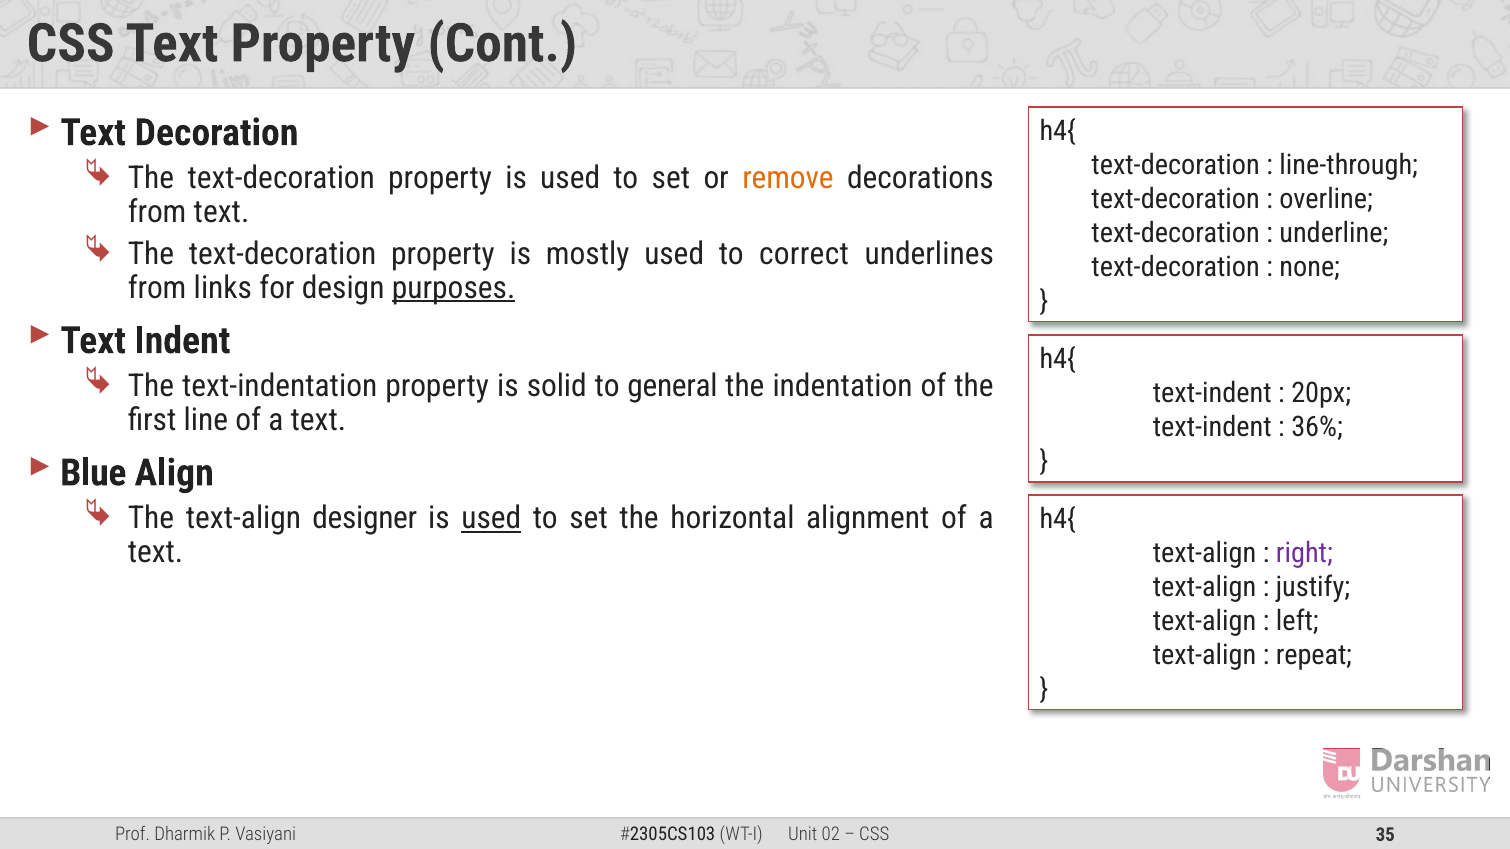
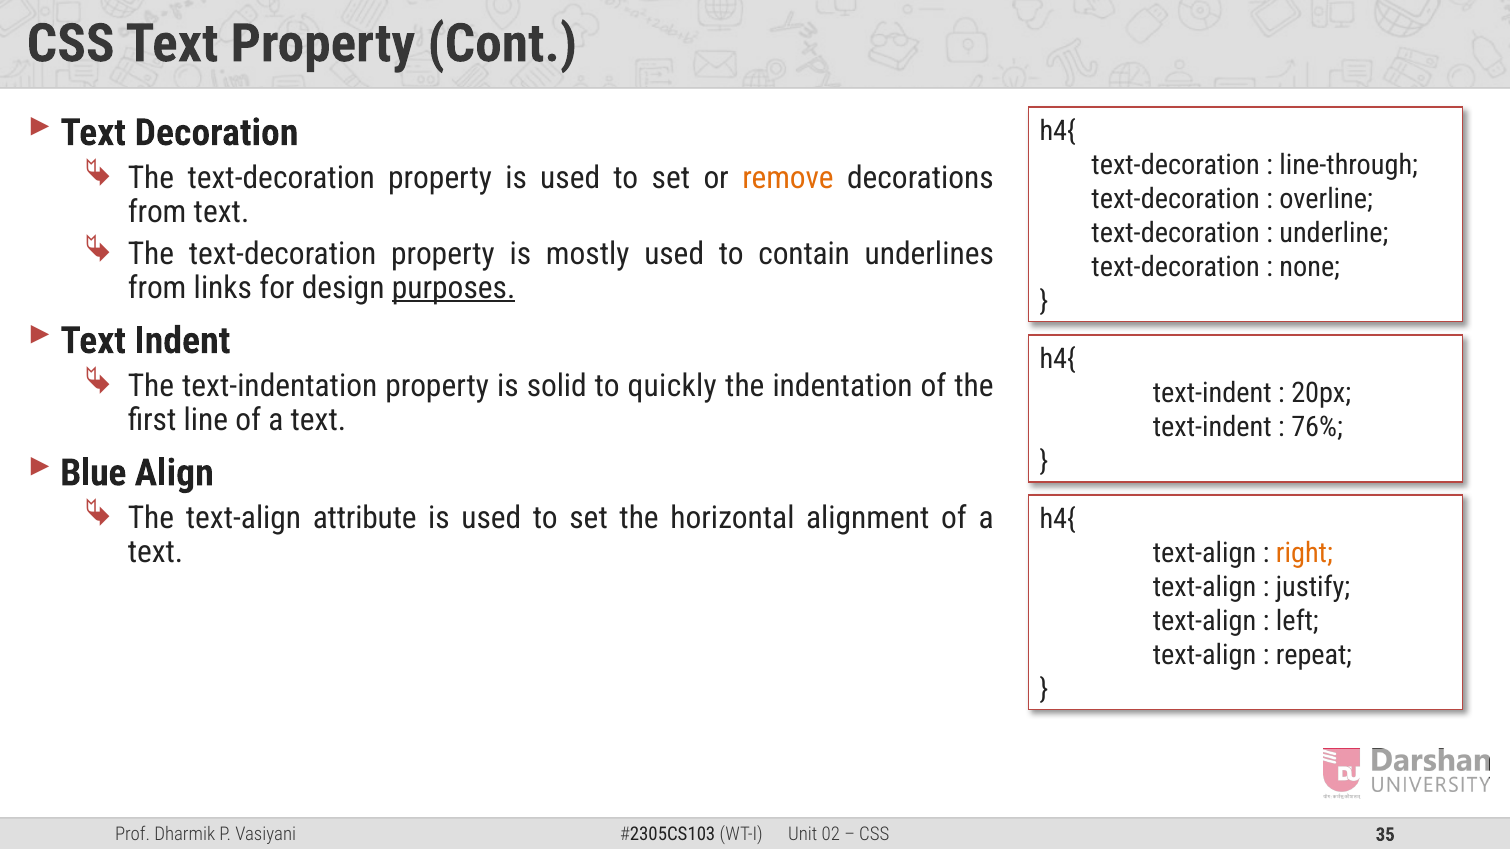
correct: correct -> contain (804, 254)
general: general -> quickly (672, 386)
36%: 36% -> 76% (1317, 428)
designer: designer -> attribute (365, 518)
used underline: present -> none (491, 518)
right colour: purple -> orange (1304, 554)
